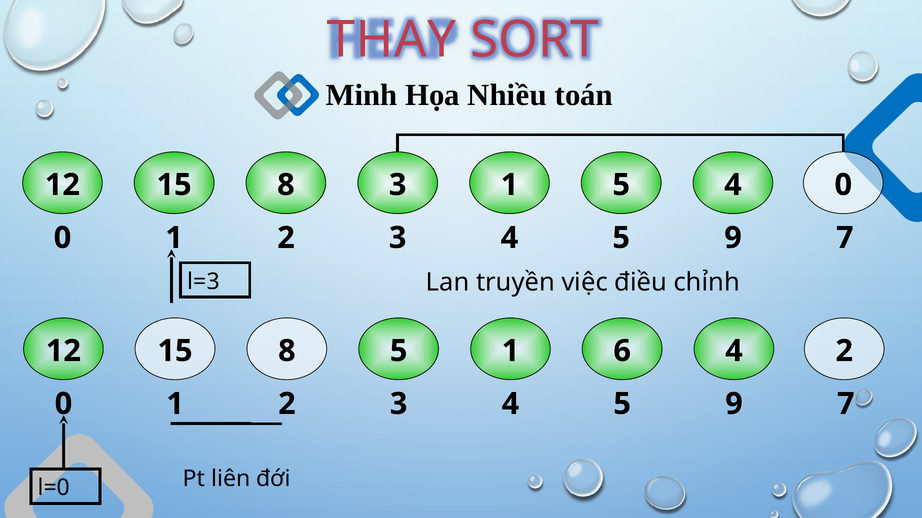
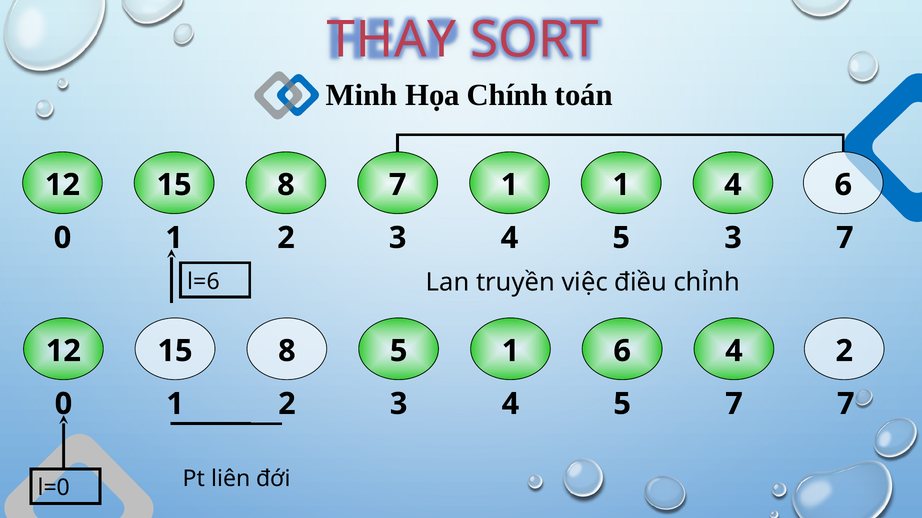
Nhiều: Nhiều -> Chính (507, 95)
8 3: 3 -> 7 (398, 185)
1 5: 5 -> 1 (621, 185)
4 0: 0 -> 6 (843, 185)
9: 9 -> 3 (733, 238)
l=3: l=3 -> l=6 (204, 282)
9: 9 -> 7 (734, 404)
